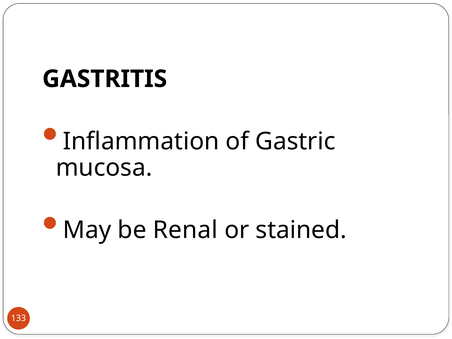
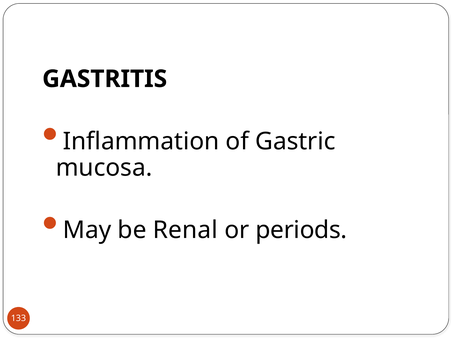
stained: stained -> periods (301, 230)
